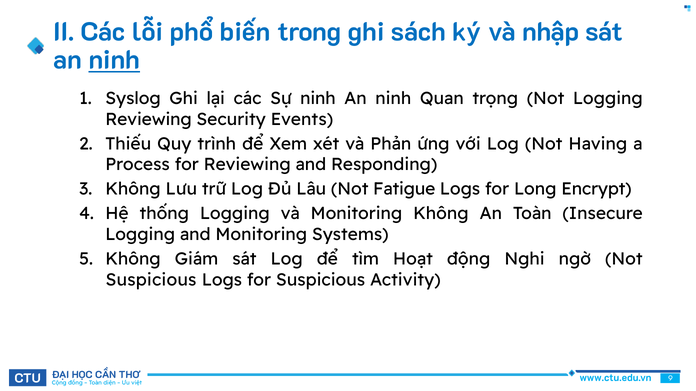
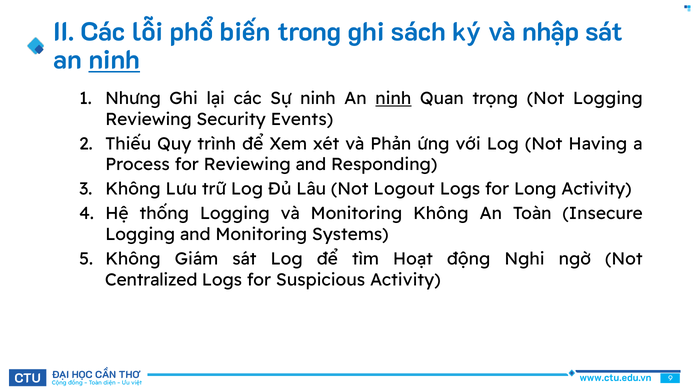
Syslog: Syslog -> Nhưng (133, 99)
ninh underline: none -> present (393, 99)
Fatigue: Fatigue -> Logout (404, 189)
Long Encrypt: Encrypt -> Activity (596, 189)
Suspicious: Suspicious -> Centralized (151, 280)
